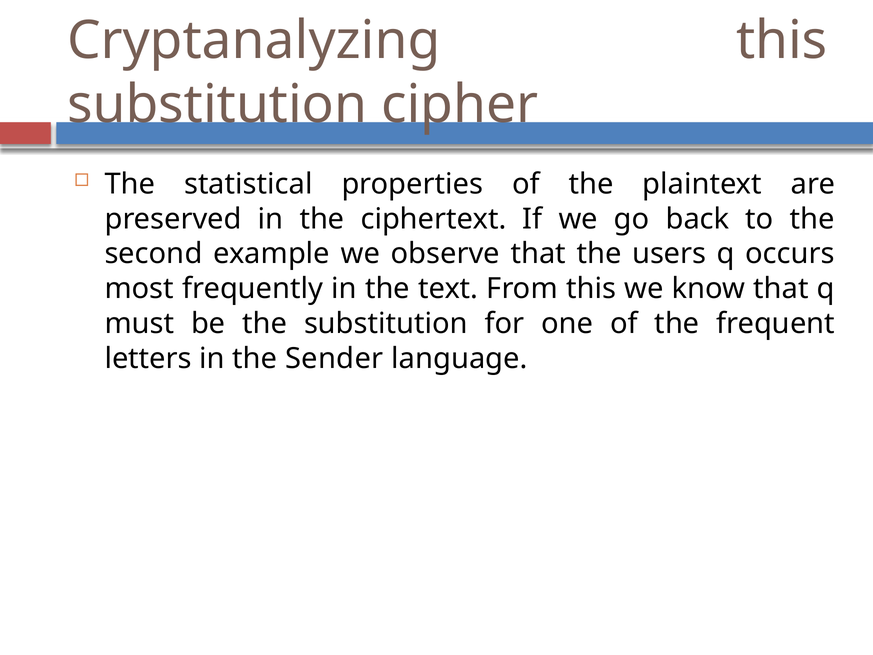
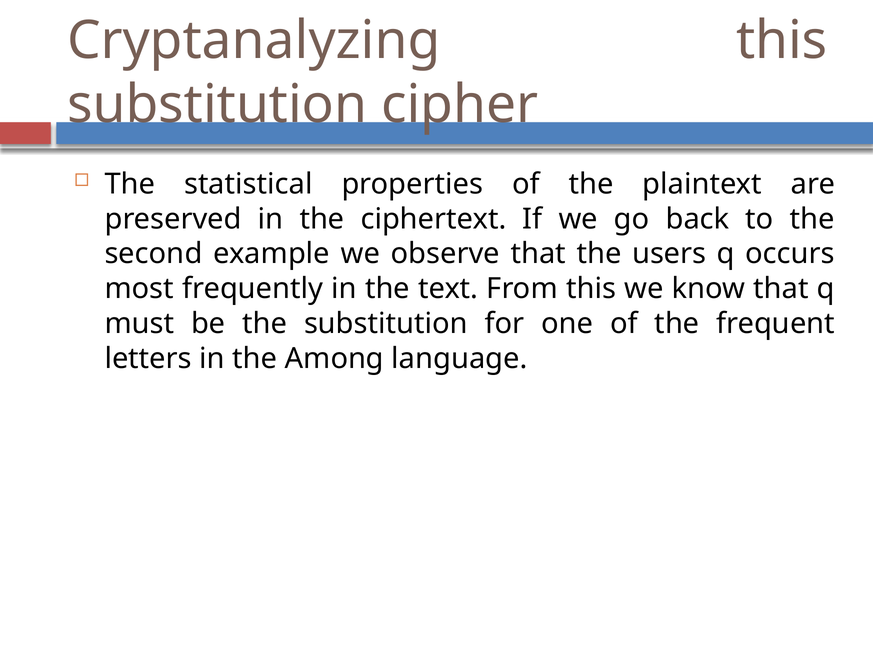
Sender: Sender -> Among (334, 358)
